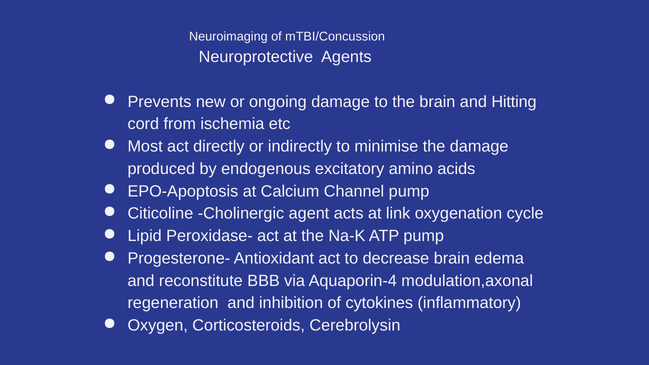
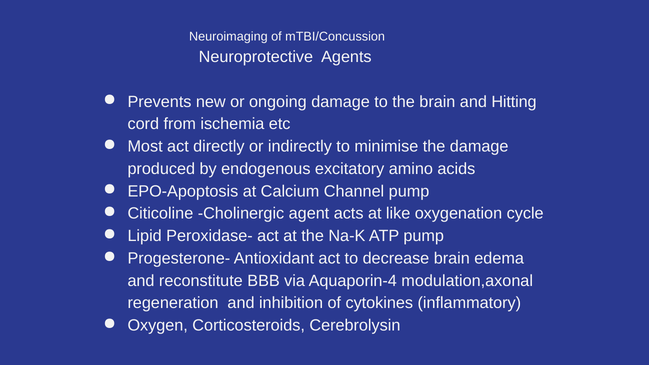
link: link -> like (398, 214)
